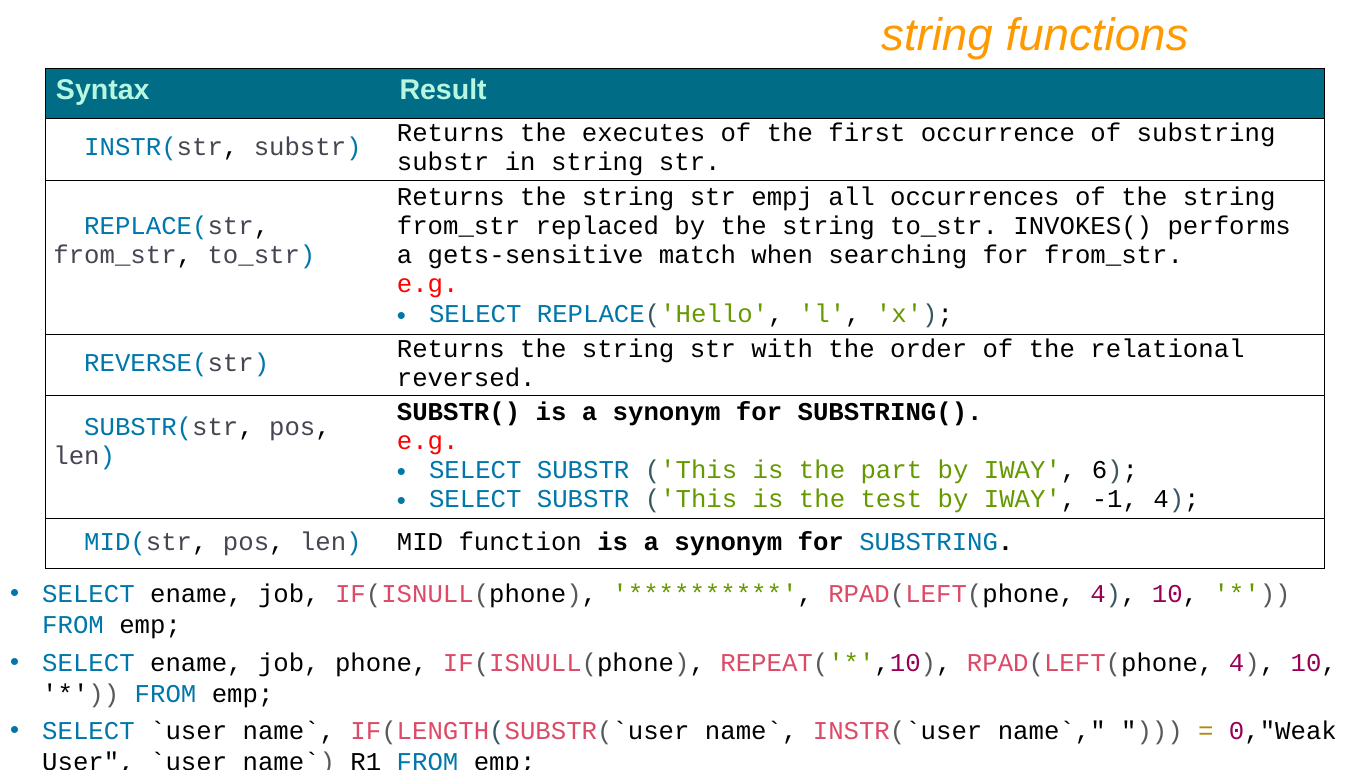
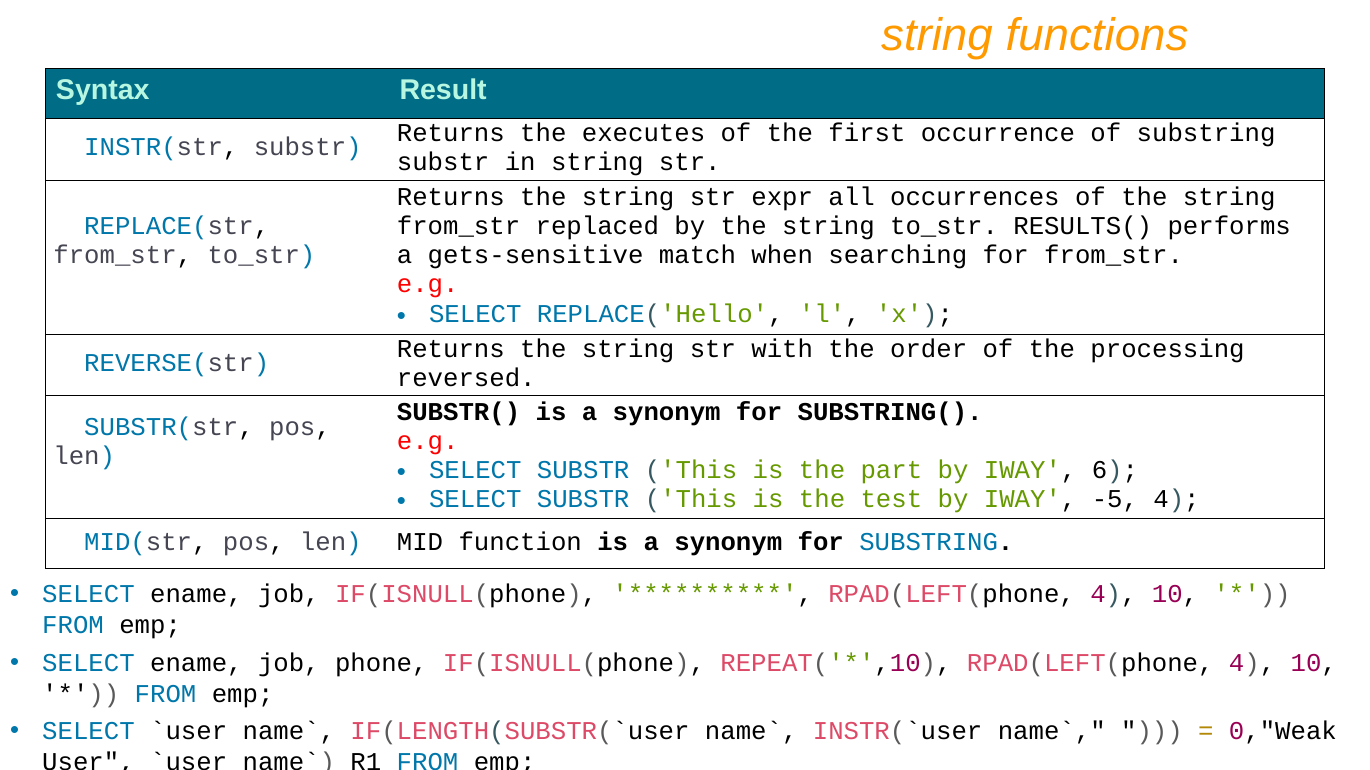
empj: empj -> expr (782, 197)
INVOKES(: INVOKES( -> RESULTS( (1083, 226)
relational: relational -> processing (1168, 349)
-1: -1 -> -5 (1115, 500)
